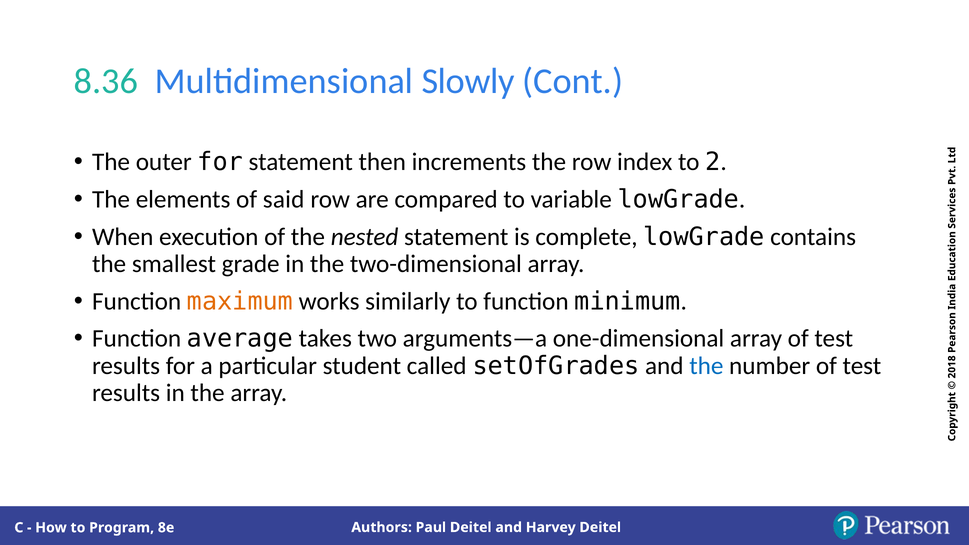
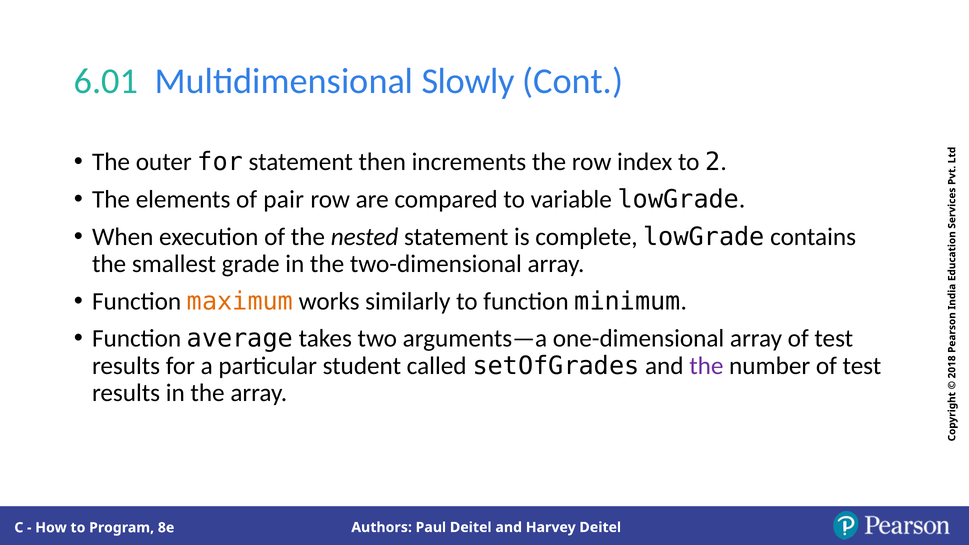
8.36: 8.36 -> 6.01 (106, 81)
said: said -> pair (284, 199)
the colour: blue -> purple (706, 366)
